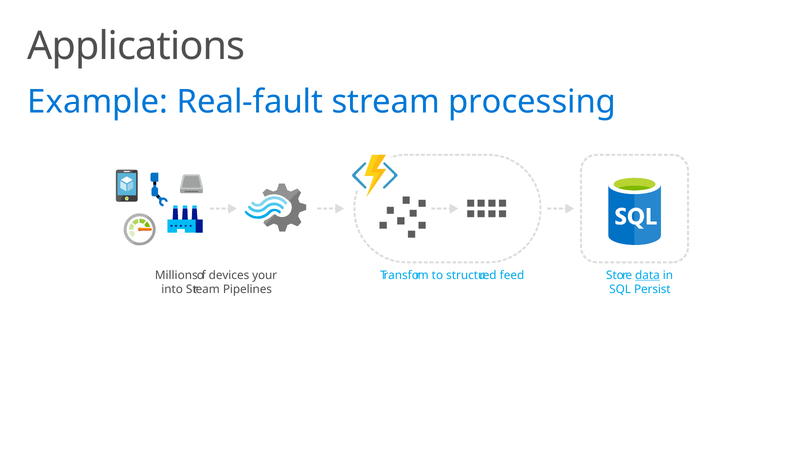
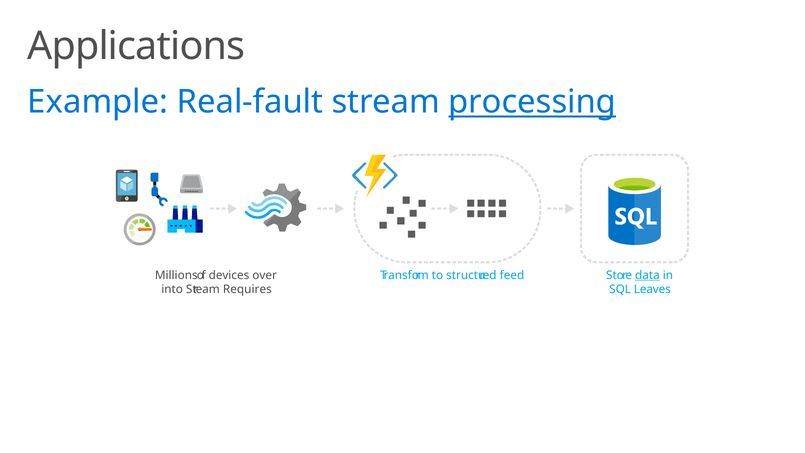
processing underline: none -> present (532, 102)
your: your -> over (265, 275)
Pipelines: Pipelines -> Requires (247, 289)
Persist: Persist -> Leaves (652, 289)
